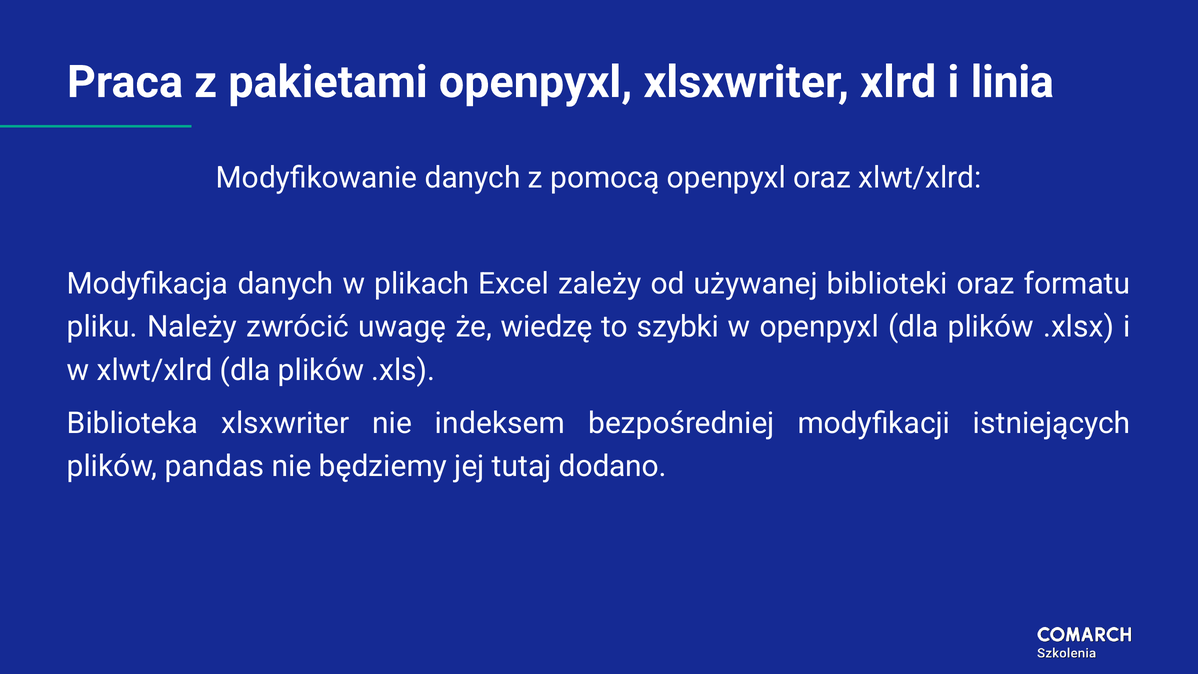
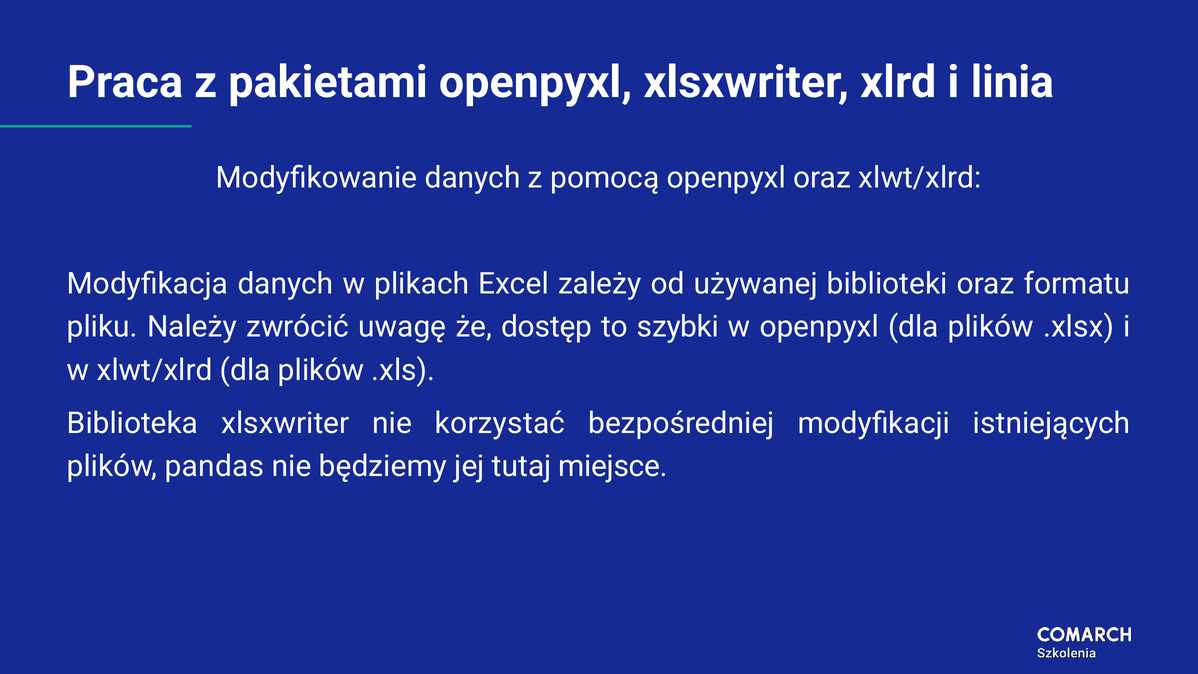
wiedzę: wiedzę -> dostęp (547, 327)
indeksem: indeksem -> korzystać (500, 423)
dodano: dodano -> miejsce (613, 466)
